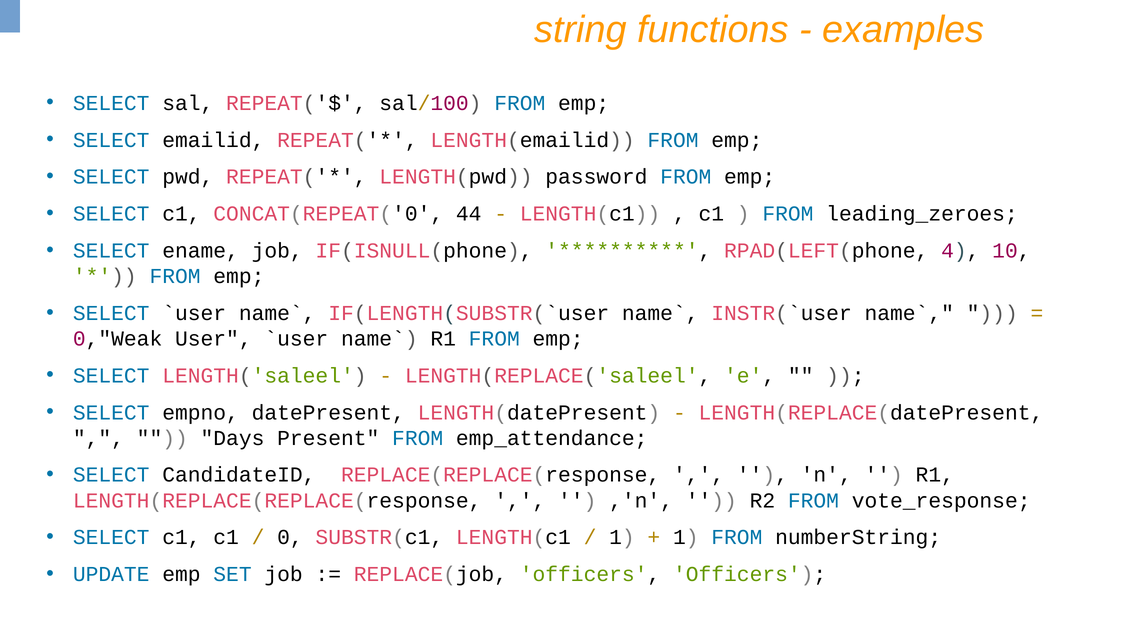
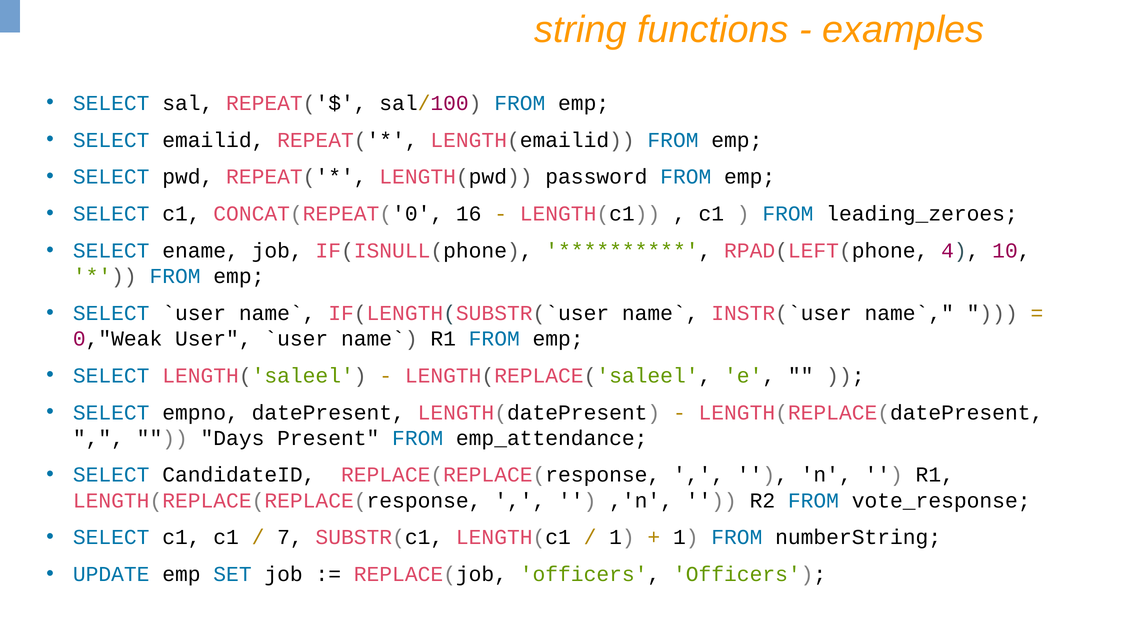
44: 44 -> 16 (469, 214)
0: 0 -> 7 (290, 537)
